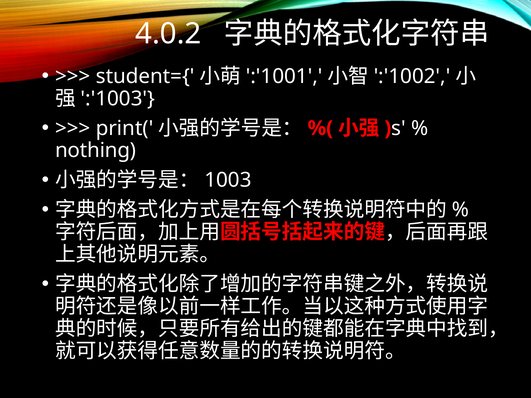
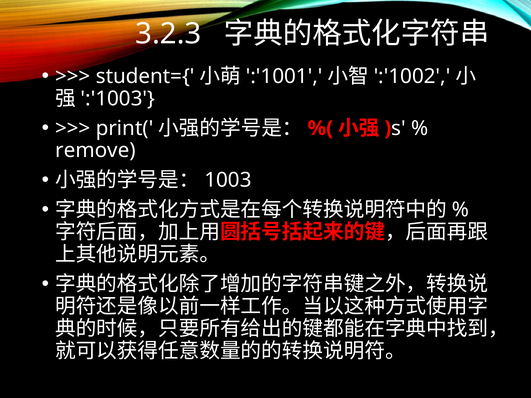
4.0.2: 4.0.2 -> 3.2.3 (168, 34)
nothing: nothing -> remove (95, 151)
